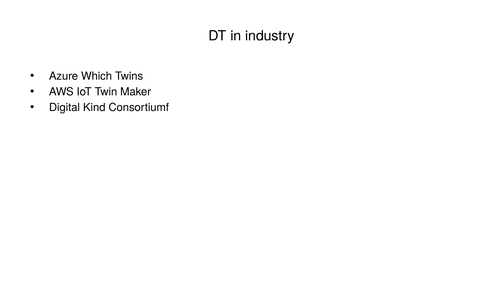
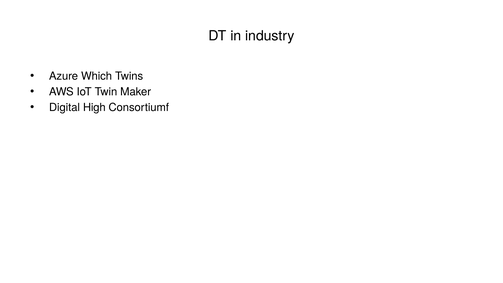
Kind: Kind -> High (94, 107)
